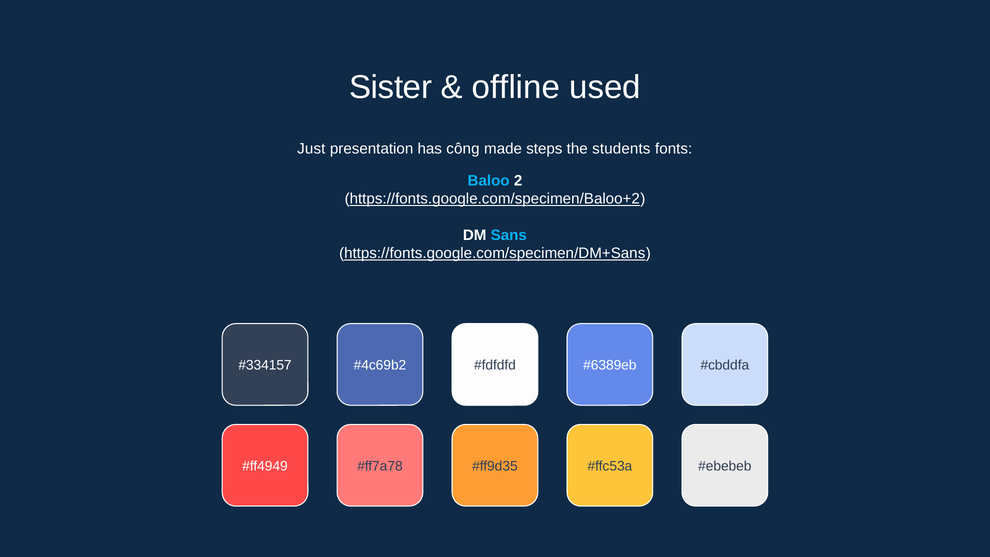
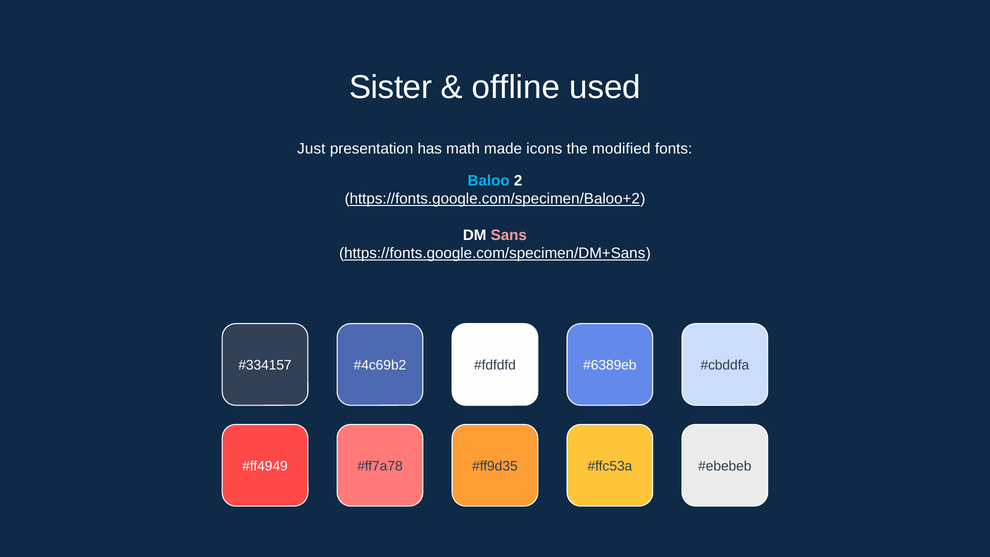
công: công -> math (463, 149)
steps: steps -> icons (544, 149)
students: students -> modified (621, 149)
Sans colour: light blue -> pink (509, 235)
